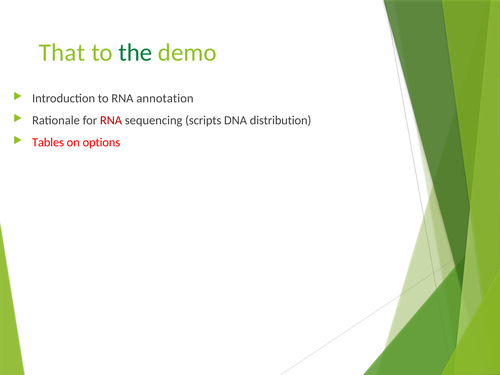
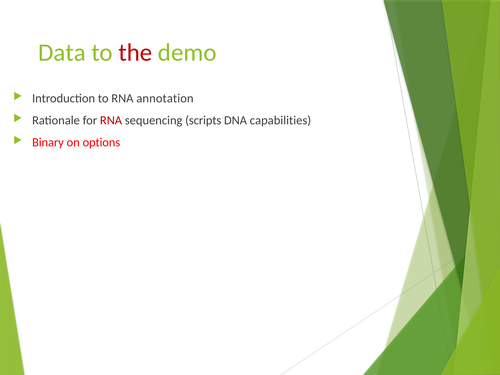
That: That -> Data (62, 53)
the colour: green -> red (135, 53)
distribution: distribution -> capabilities (280, 120)
Tables: Tables -> Binary (48, 142)
